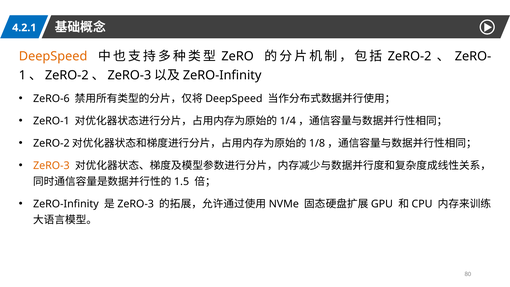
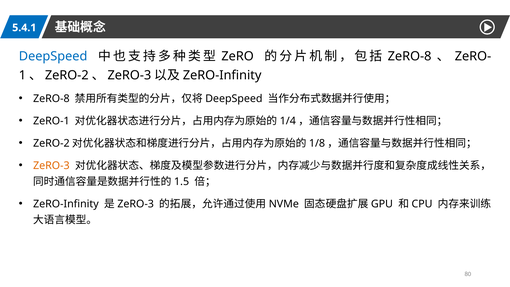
4.2.1: 4.2.1 -> 5.4.1 (24, 28)
DeepSpeed colour: orange -> blue (53, 56)
ZeRO-2: ZeRO-2 -> ZeRO-8 (410, 56)
ZeRO-6: ZeRO-6 -> ZeRO-8 (51, 99)
